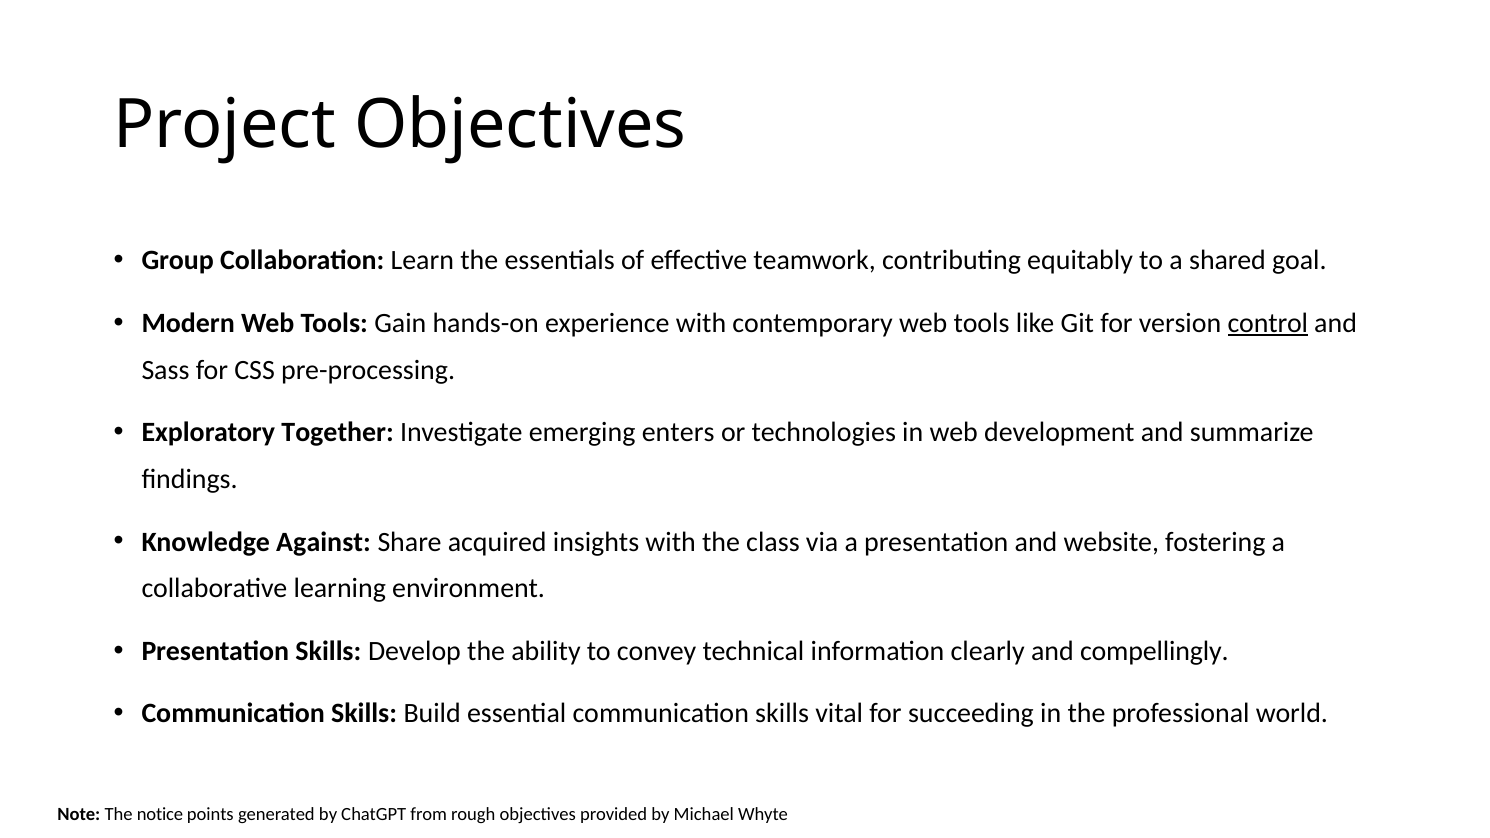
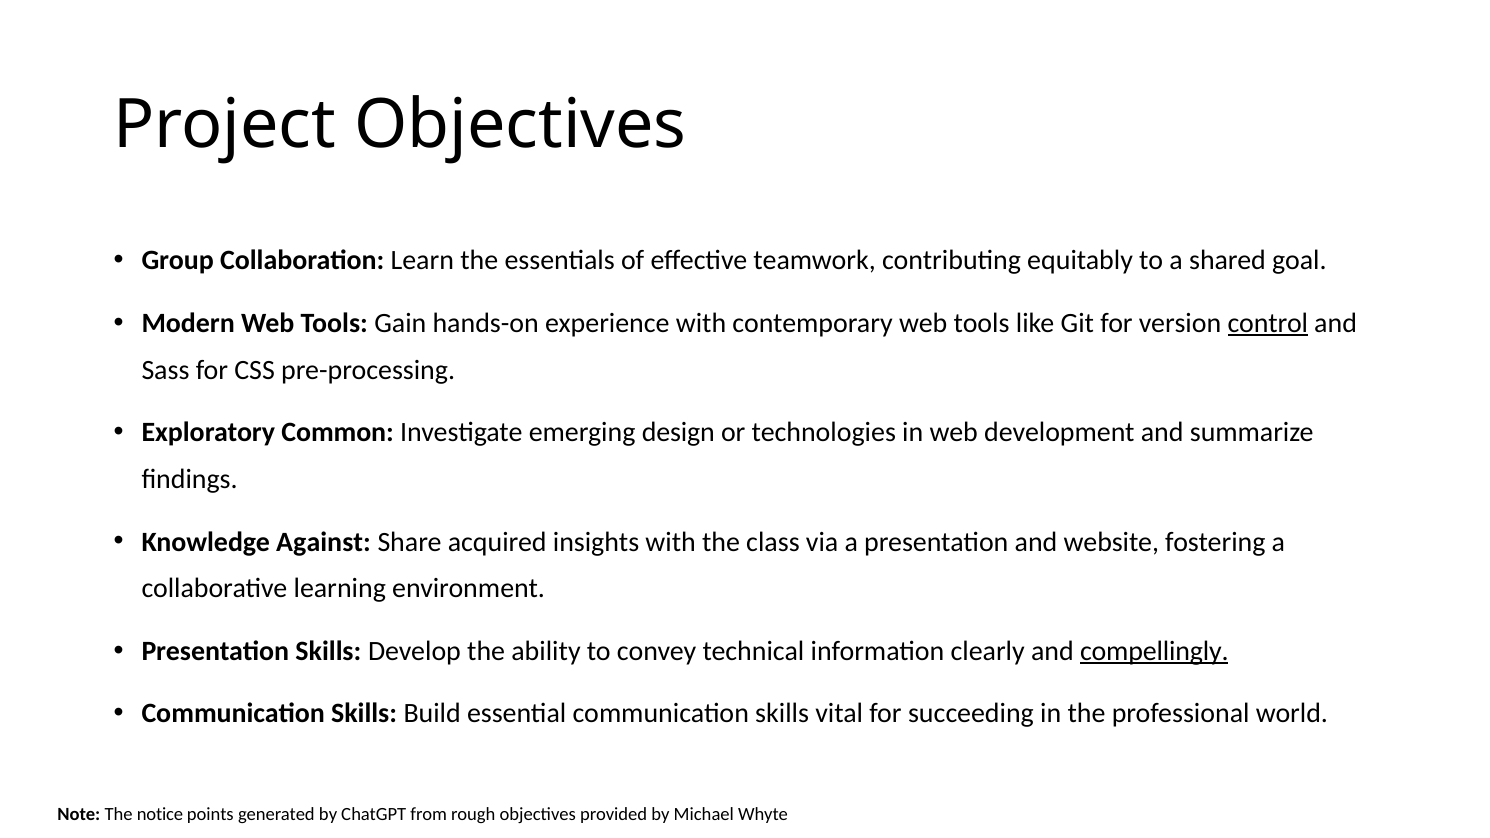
Together: Together -> Common (338, 433)
enters: enters -> design (678, 433)
compellingly underline: none -> present (1154, 651)
